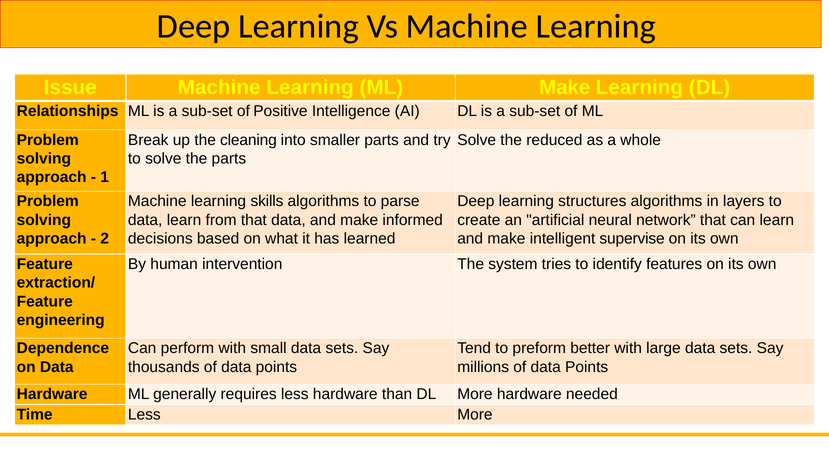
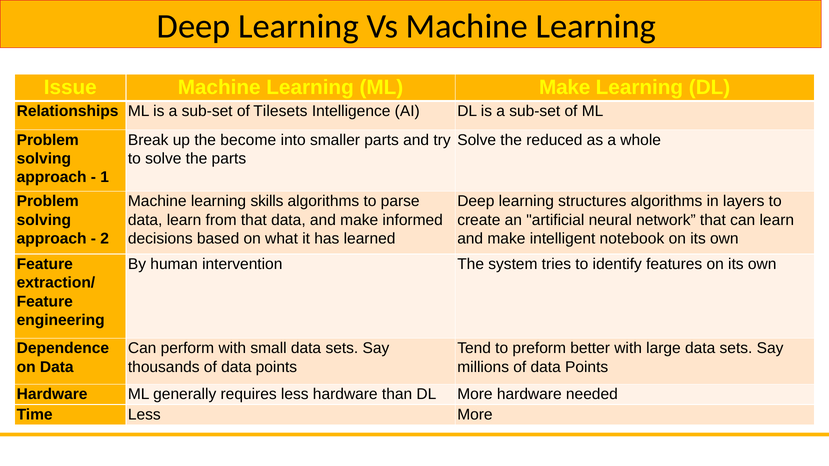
Positive: Positive -> Tilesets (280, 111)
cleaning: cleaning -> become (248, 140)
supervise: supervise -> notebook (632, 239)
